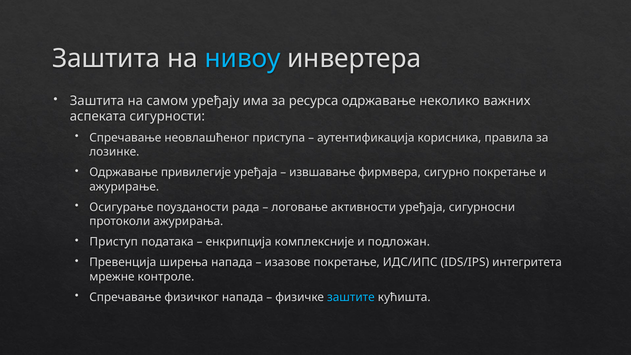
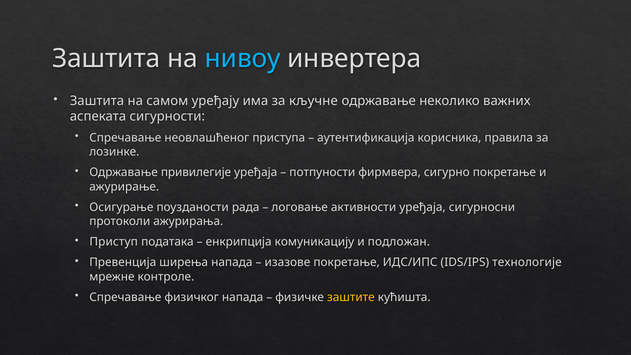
ресурса: ресурса -> кључне (313, 101)
извшавање: извшавање -> потпуности (322, 173)
комплексније: комплексније -> комуникацију (314, 242)
интегритета: интегритета -> технологије (527, 262)
заштите colour: light blue -> yellow (351, 297)
